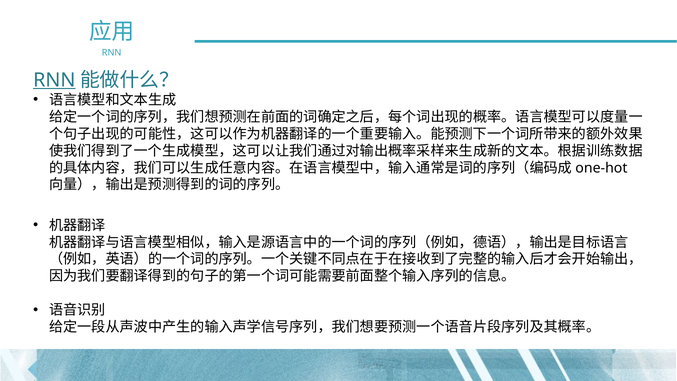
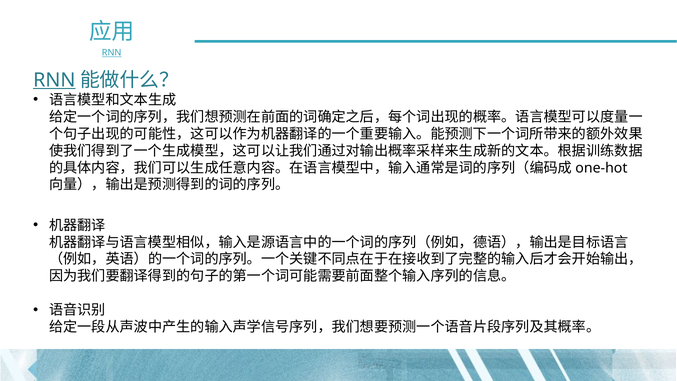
RNN underline: none -> present (112, 53)
